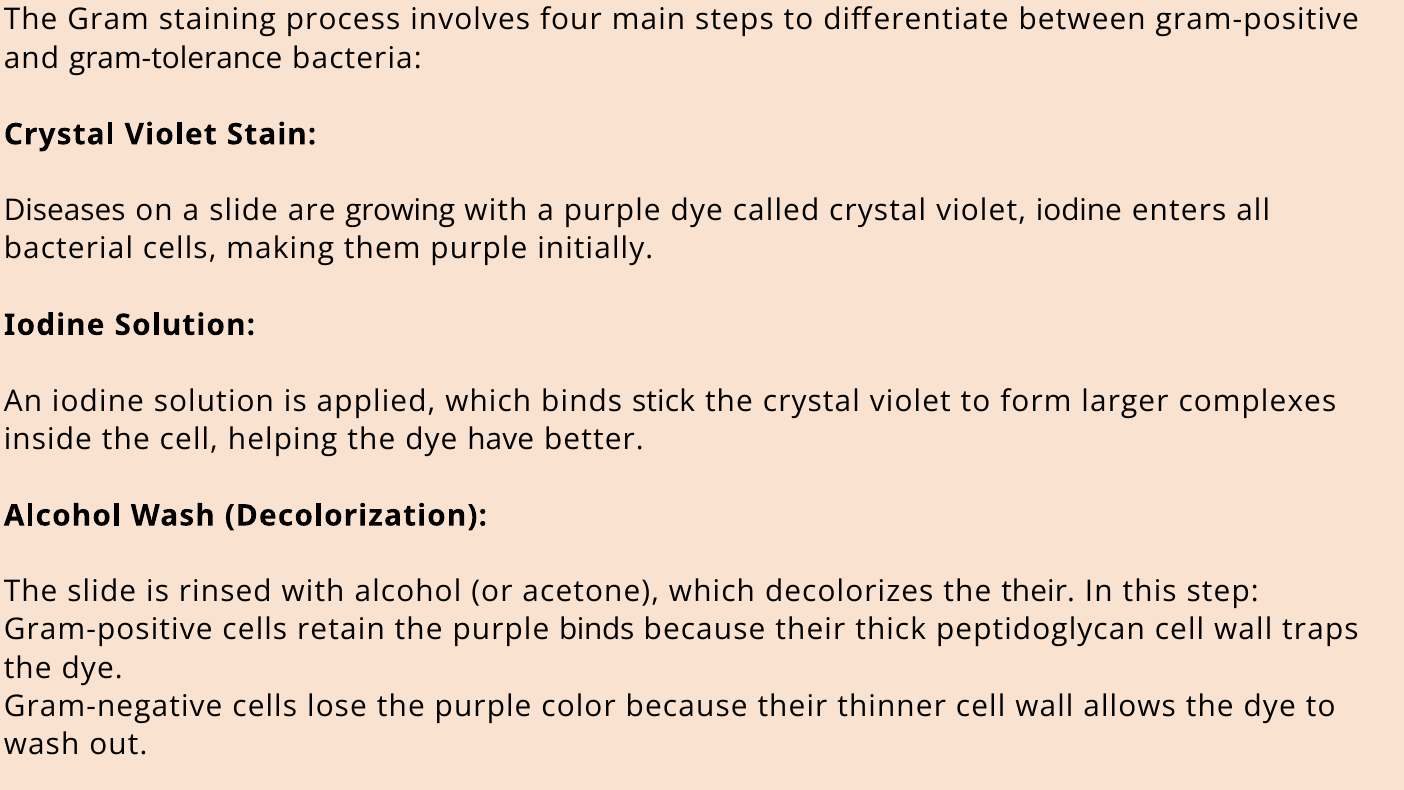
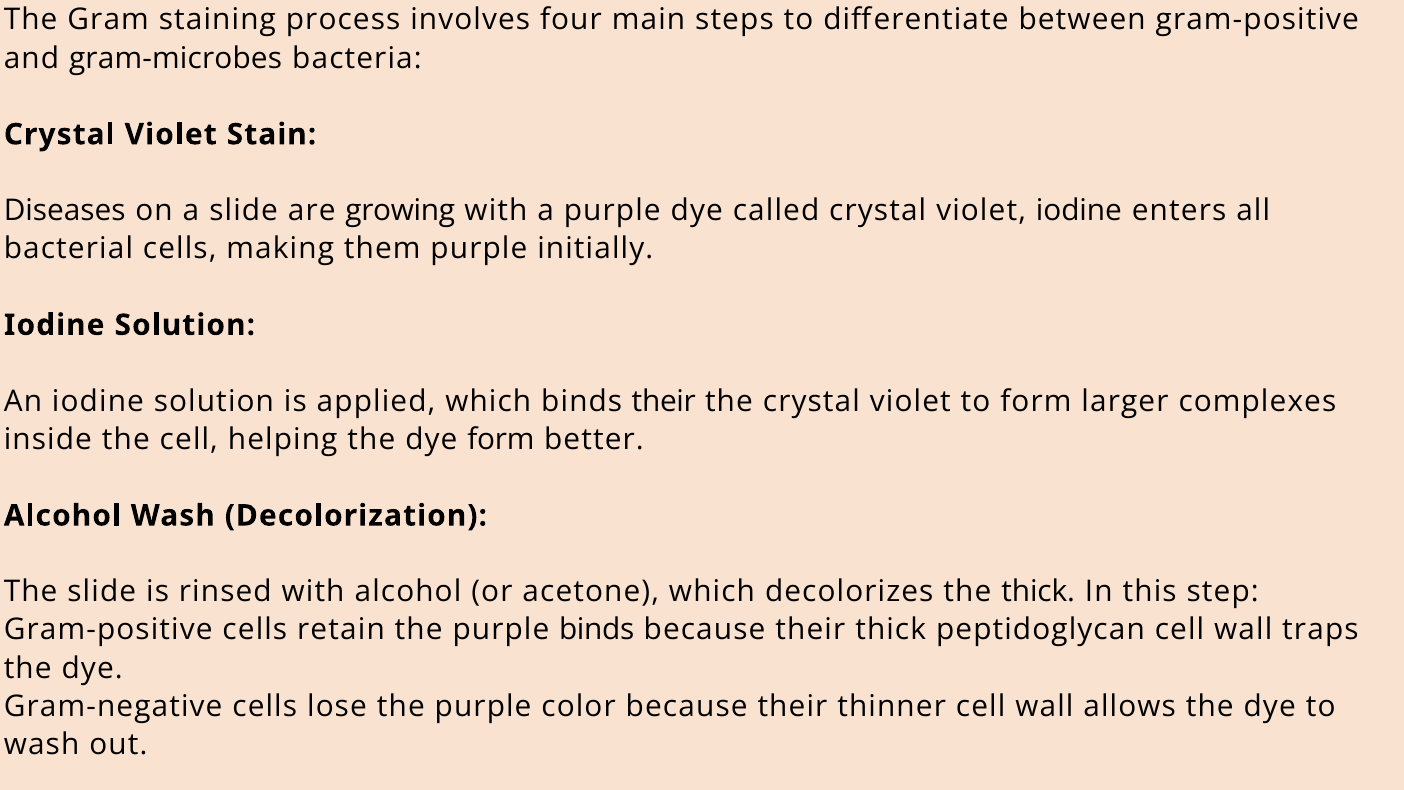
gram-tolerance: gram-tolerance -> gram-microbes (176, 58)
binds stick: stick -> their (664, 401)
dye have: have -> form (501, 439)
the their: their -> thick (1038, 592)
